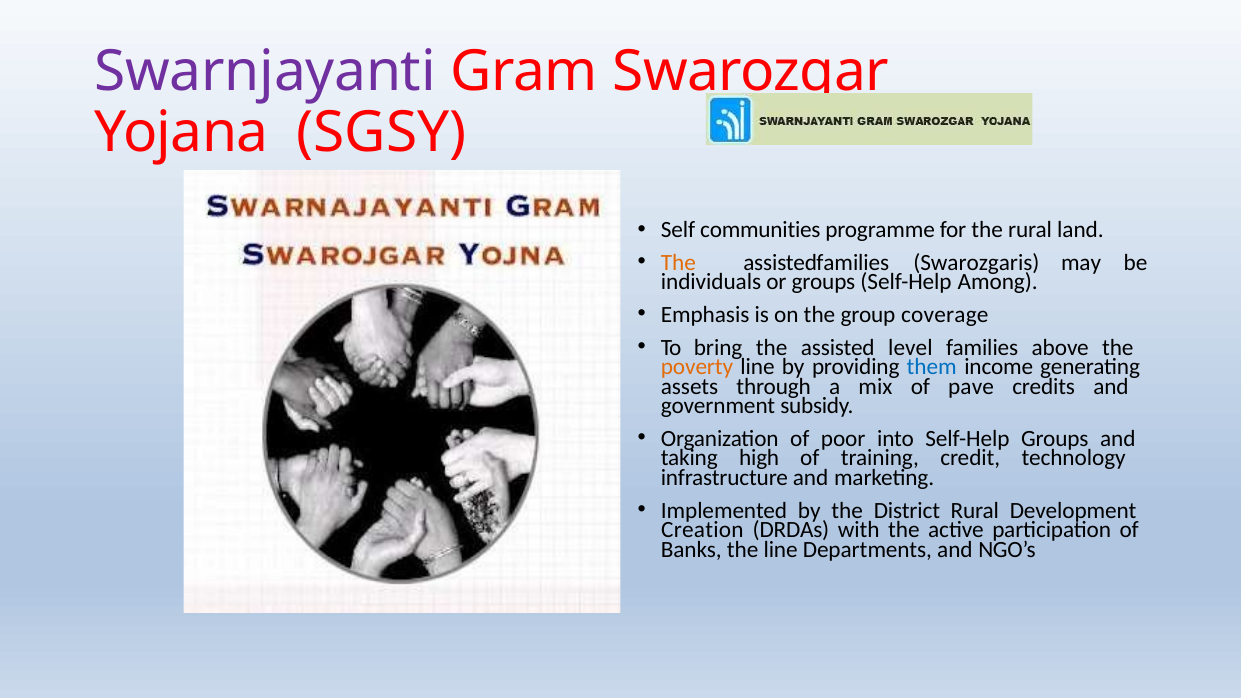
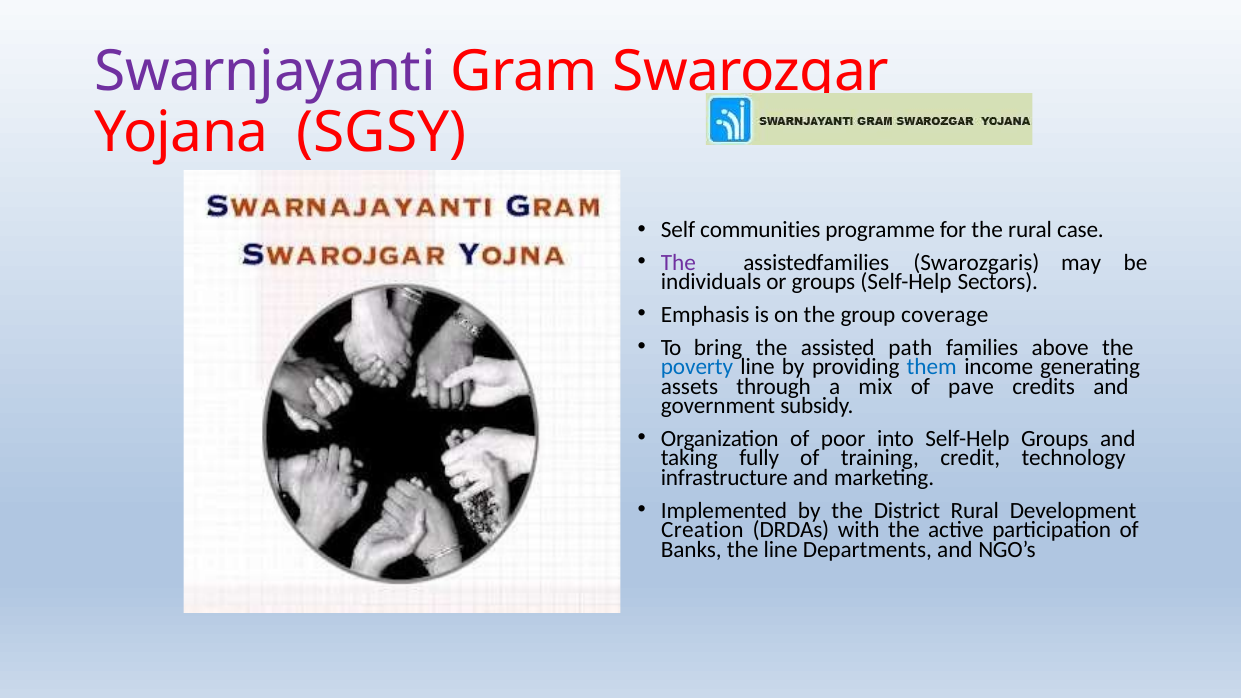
land: land -> case (1081, 230)
The colour: orange -> purple (678, 262)
Among: Among -> Sectors (998, 282)
level: level -> path (910, 348)
poverty colour: orange -> blue (697, 367)
high: high -> fully (759, 458)
